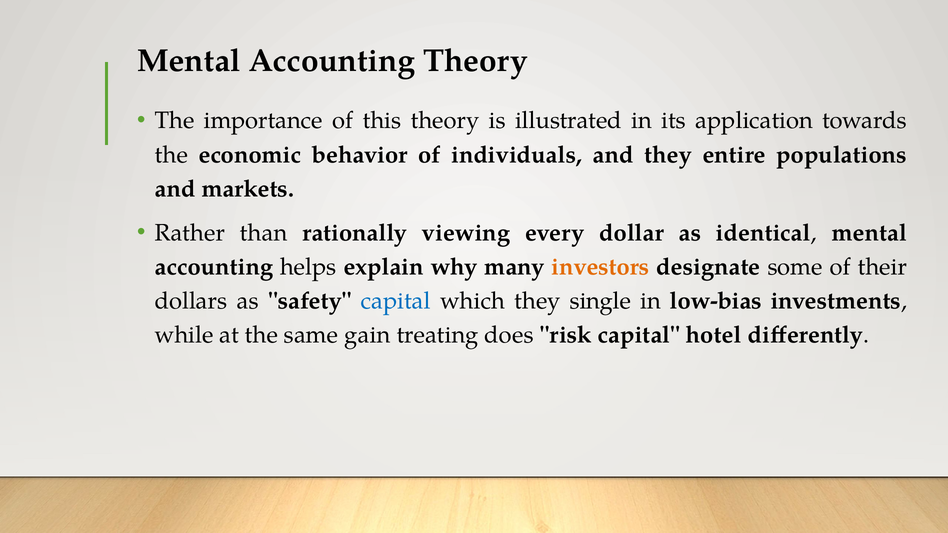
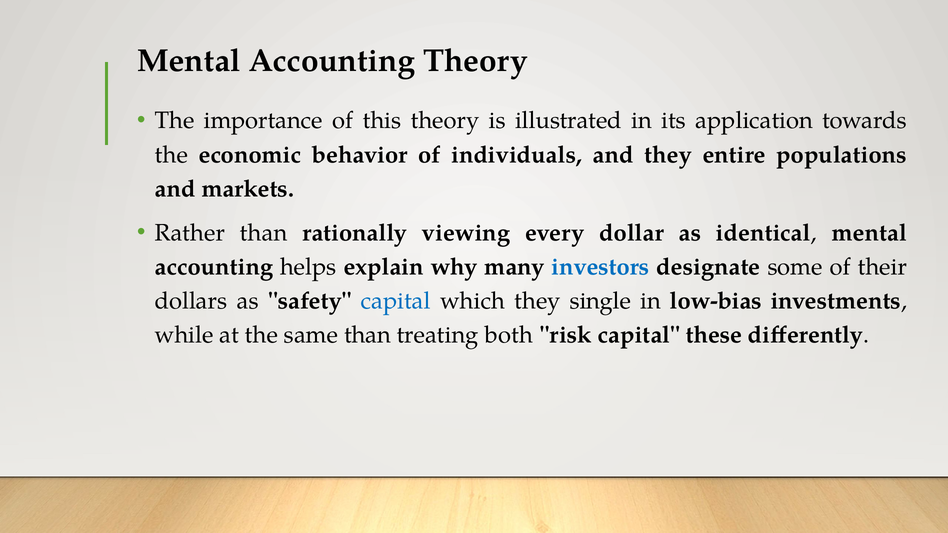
investors colour: orange -> blue (600, 267)
same gain: gain -> than (367, 335)
does: does -> both (509, 335)
hotel: hotel -> these (714, 335)
